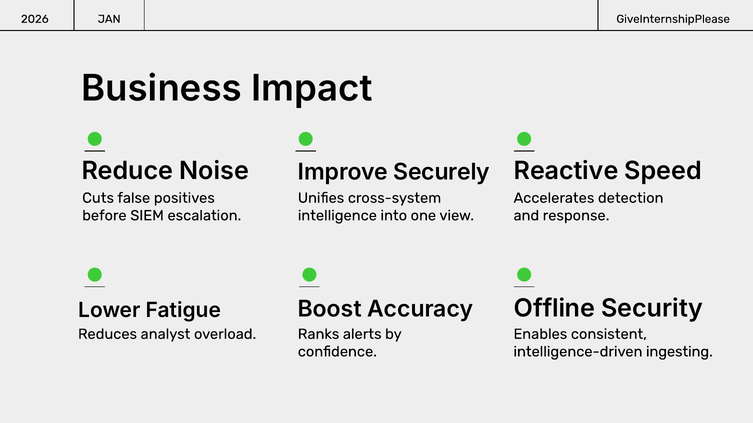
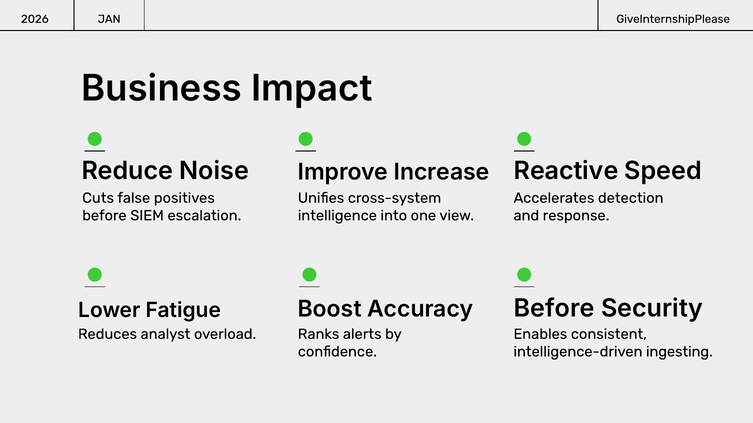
Securely: Securely -> Increase (442, 173)
Accuracy Offline: Offline -> Before (554, 309)
